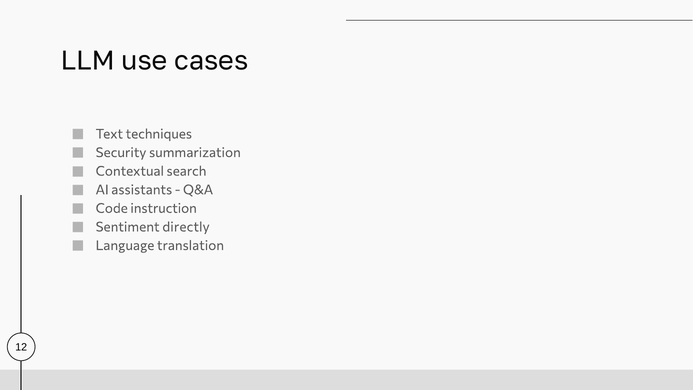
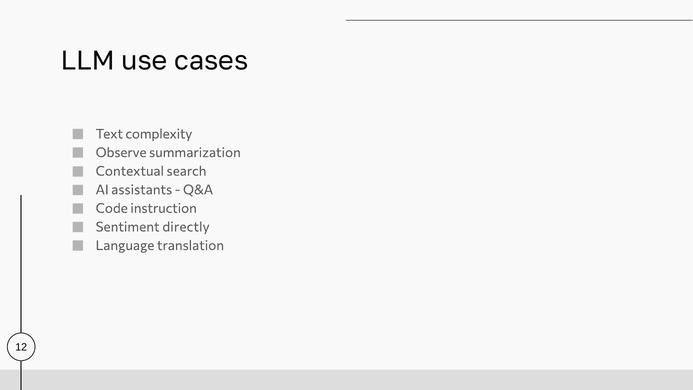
techniques: techniques -> complexity (159, 134)
Security: Security -> Observe (121, 153)
